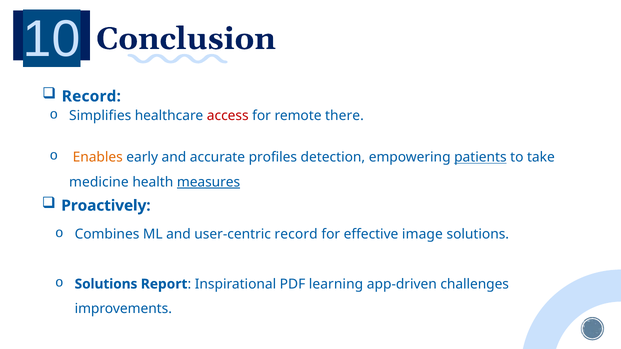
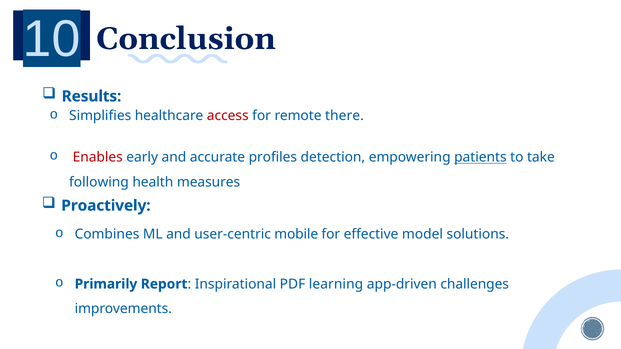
Record: Record -> Results (91, 96)
Enables colour: orange -> red (98, 157)
medicine: medicine -> following (99, 182)
measures underline: present -> none (209, 182)
user-centric record: record -> mobile (296, 235)
image: image -> model (422, 235)
Solutions: Solutions -> Primarily (106, 284)
